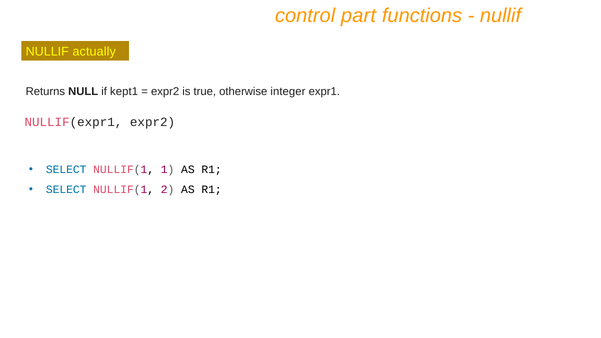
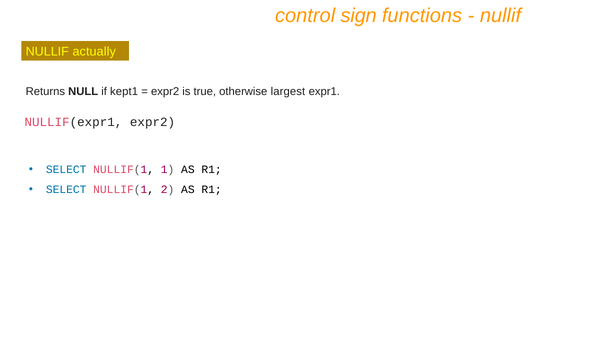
part: part -> sign (359, 16)
integer: integer -> largest (288, 92)
